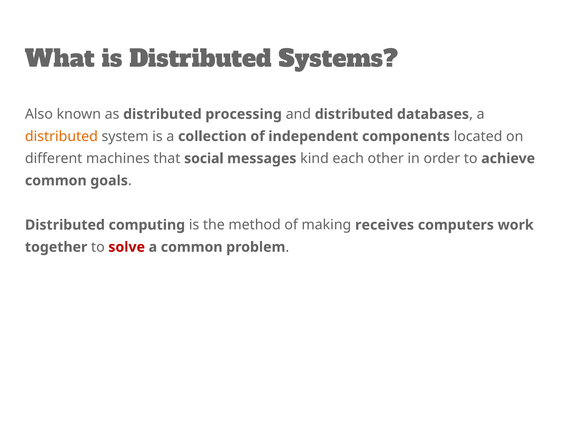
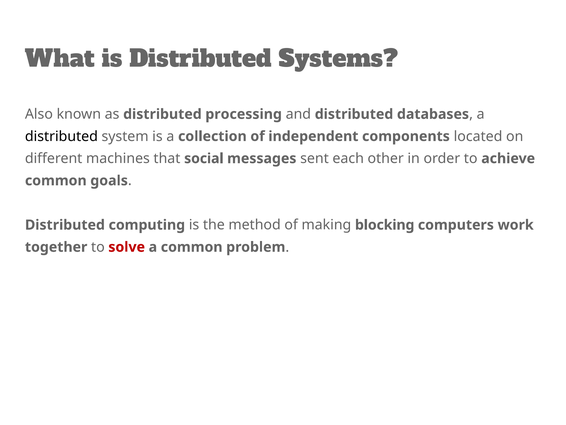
distributed colour: orange -> black (61, 136)
kind: kind -> sent (315, 158)
receives: receives -> blocking (385, 225)
